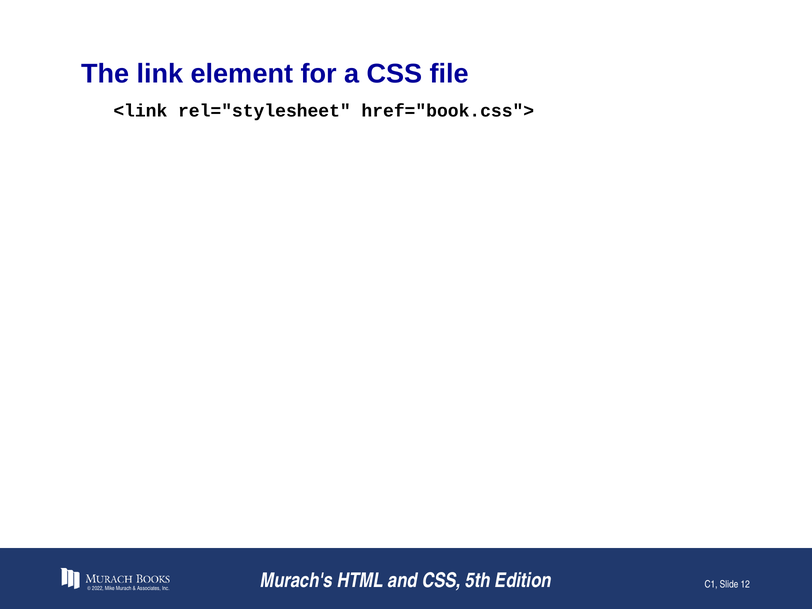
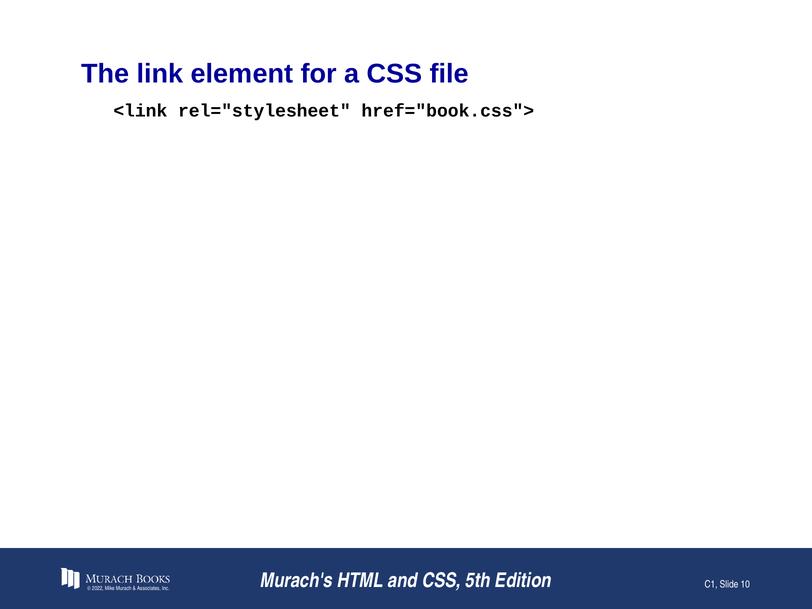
12: 12 -> 10 (745, 584)
